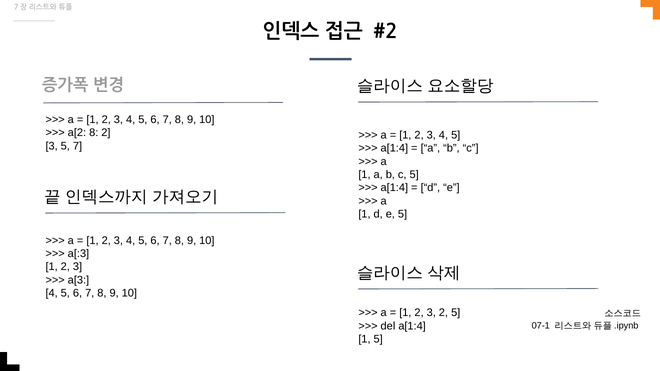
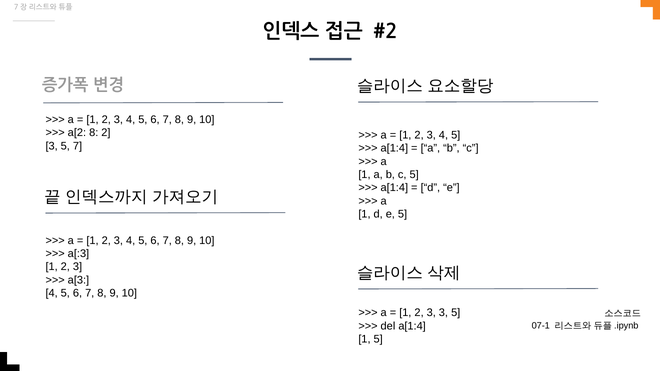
3 2: 2 -> 3 (443, 313)
